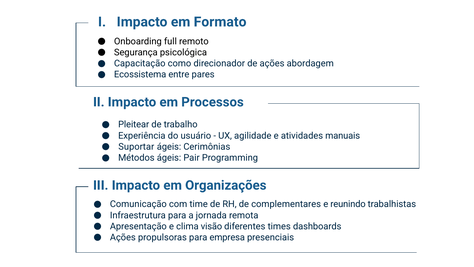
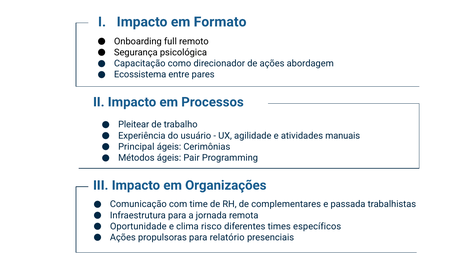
Suportar: Suportar -> Principal (136, 147)
reunindo: reunindo -> passada (348, 204)
Apresentação: Apresentação -> Oportunidade (138, 226)
visão: visão -> risco (211, 226)
dashboards: dashboards -> específicos (317, 226)
empresa: empresa -> relatório (227, 237)
